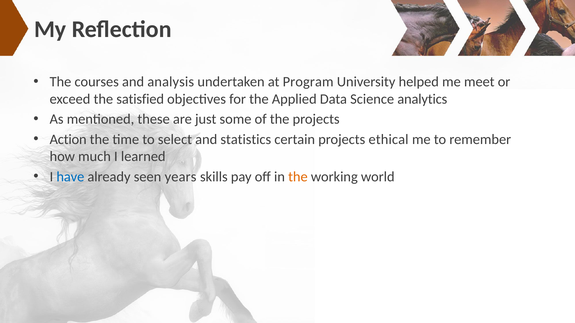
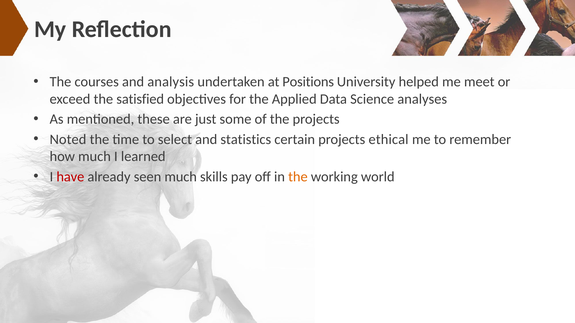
Program: Program -> Positions (308, 82)
analytics: analytics -> analyses (422, 99)
Action: Action -> Noted (68, 140)
have colour: blue -> red (70, 177)
seen years: years -> much (181, 177)
